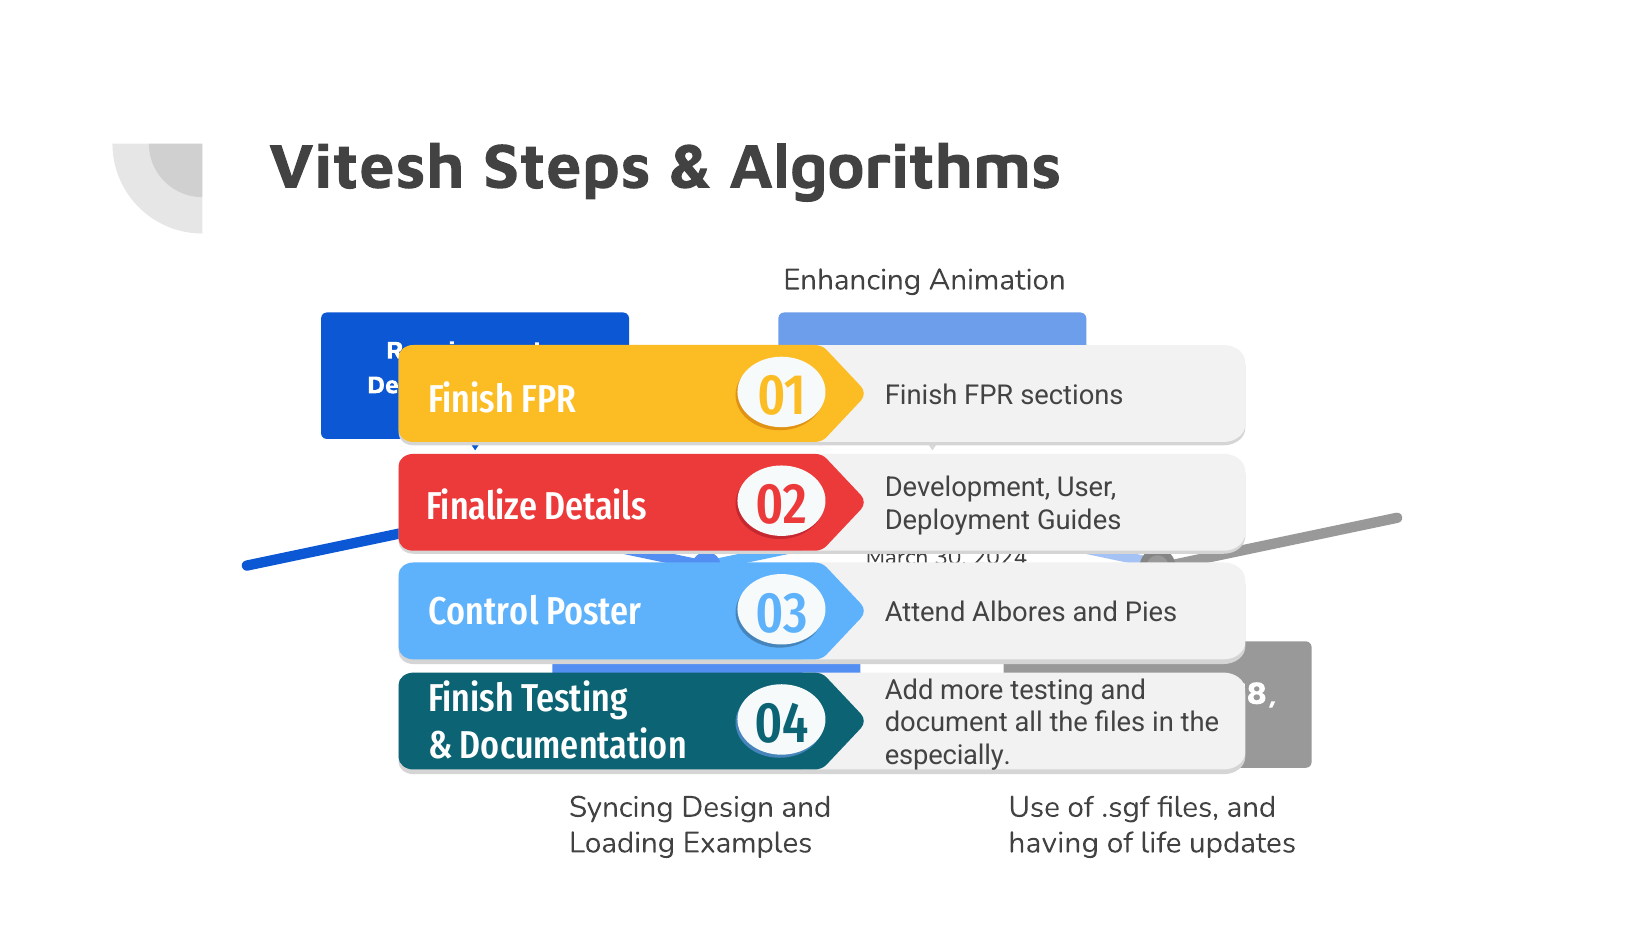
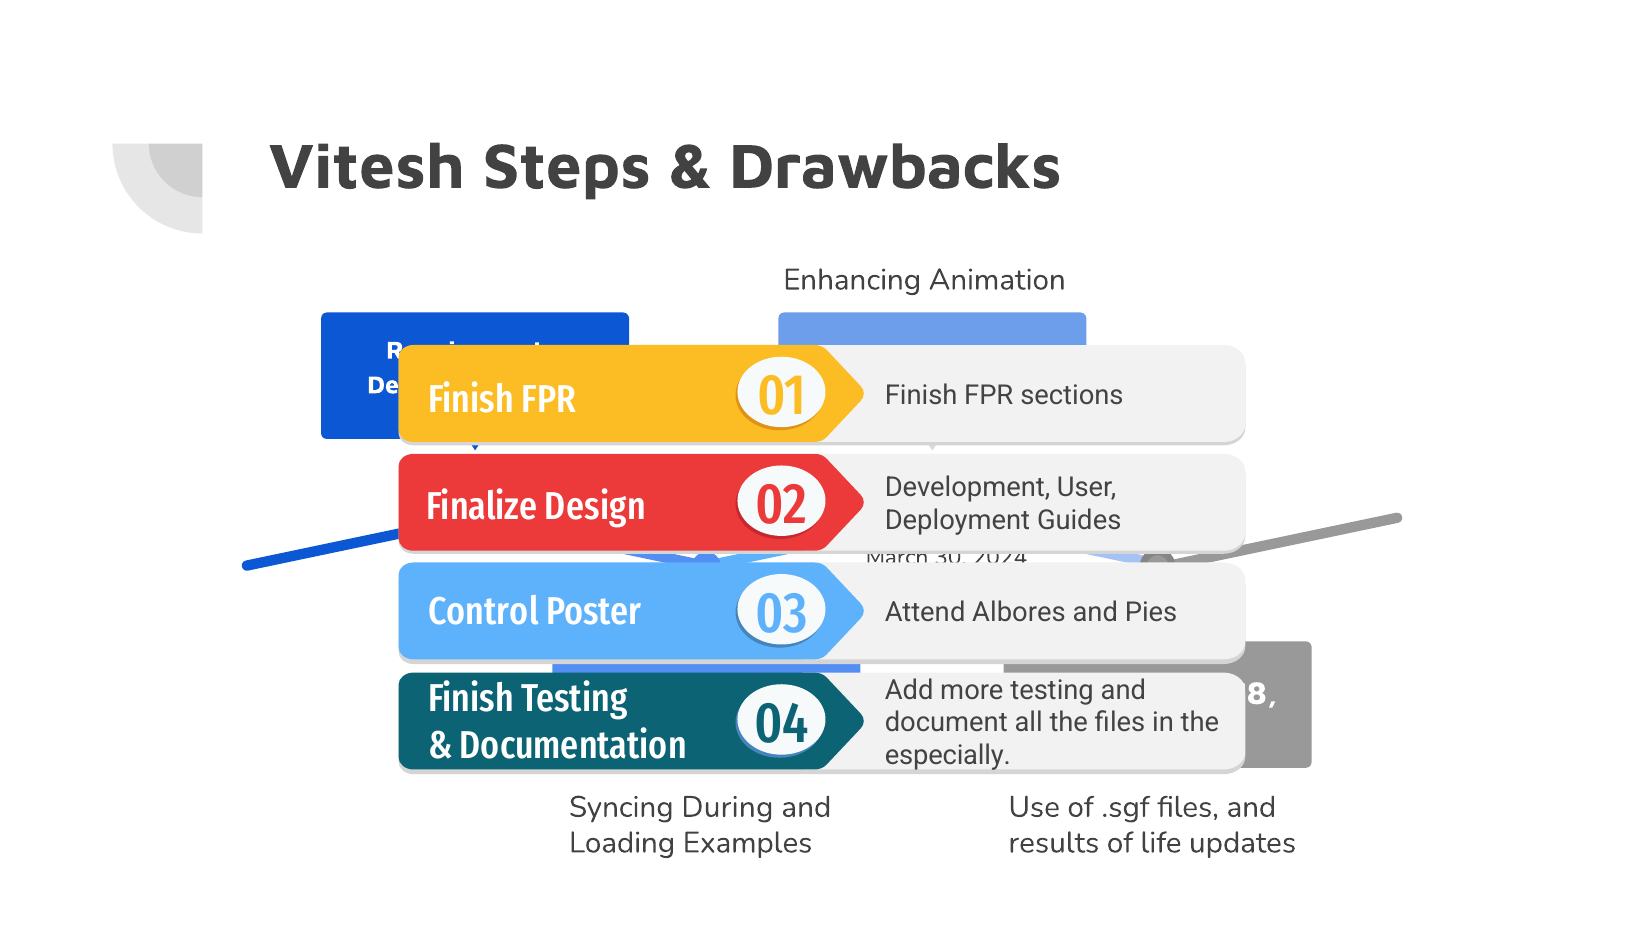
Algorithms: Algorithms -> Drawbacks (895, 167)
Finalize Details: Details -> Design (595, 507)
Syncing Design: Design -> During (727, 807)
having: having -> results (1054, 842)
